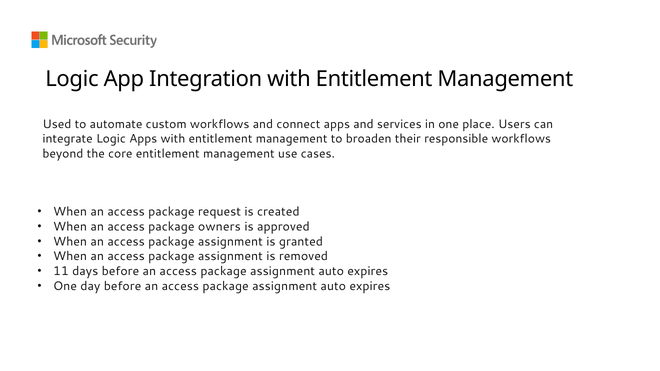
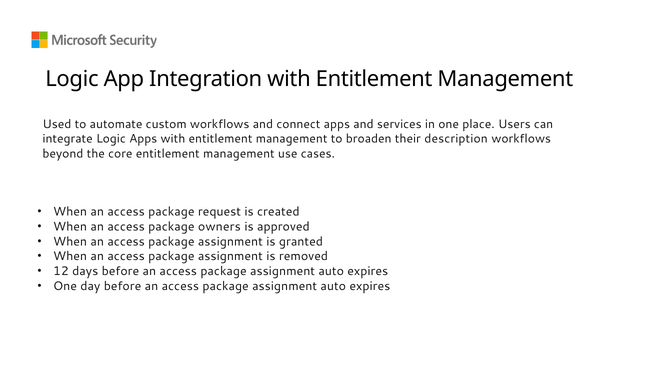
responsible: responsible -> description (456, 139)
11: 11 -> 12 (61, 271)
